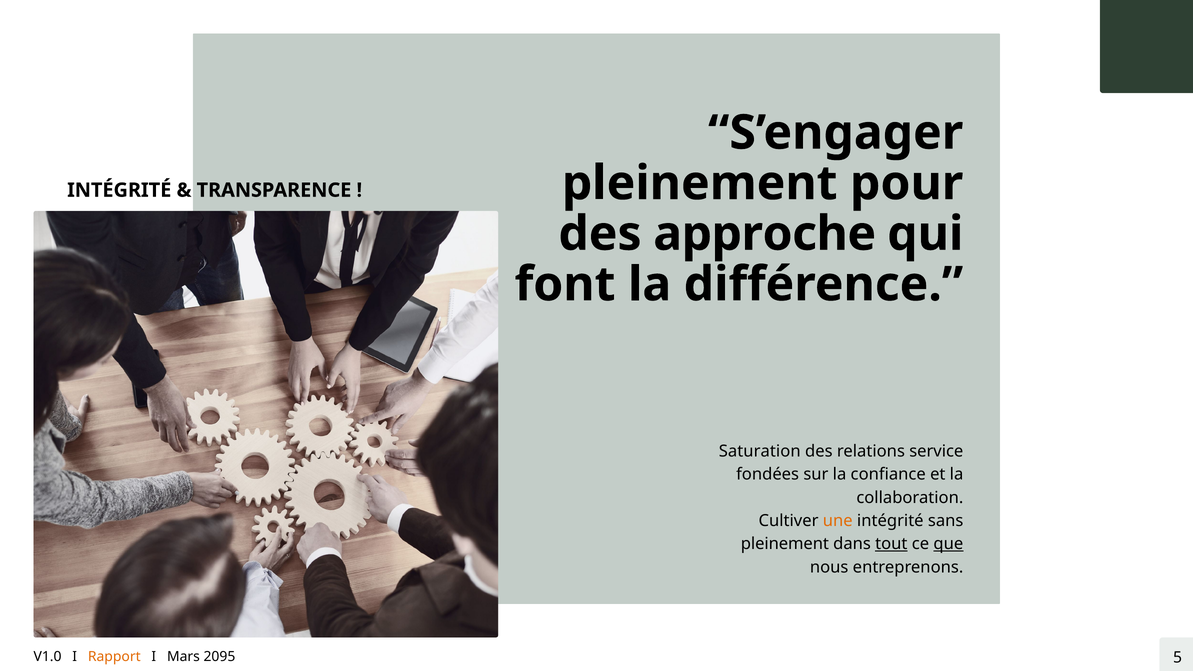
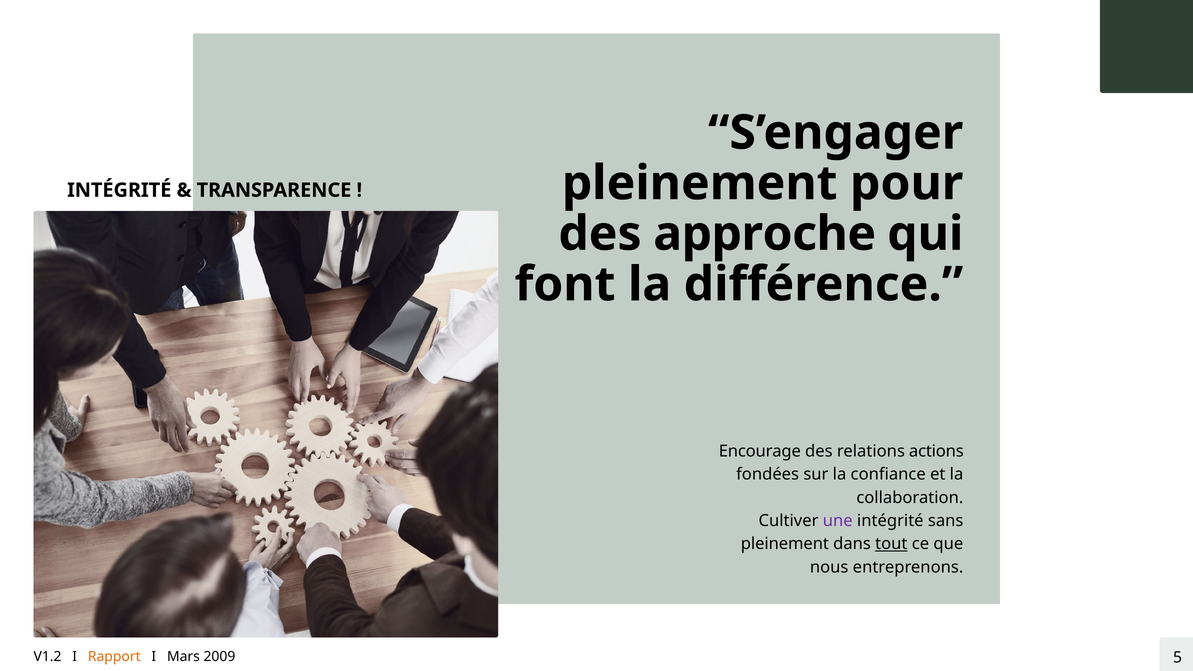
Saturation: Saturation -> Encourage (760, 451)
service: service -> actions (936, 451)
une colour: orange -> purple (838, 521)
que underline: present -> none (948, 544)
V1.0: V1.0 -> V1.2 (48, 657)
2095: 2095 -> 2009 (219, 657)
